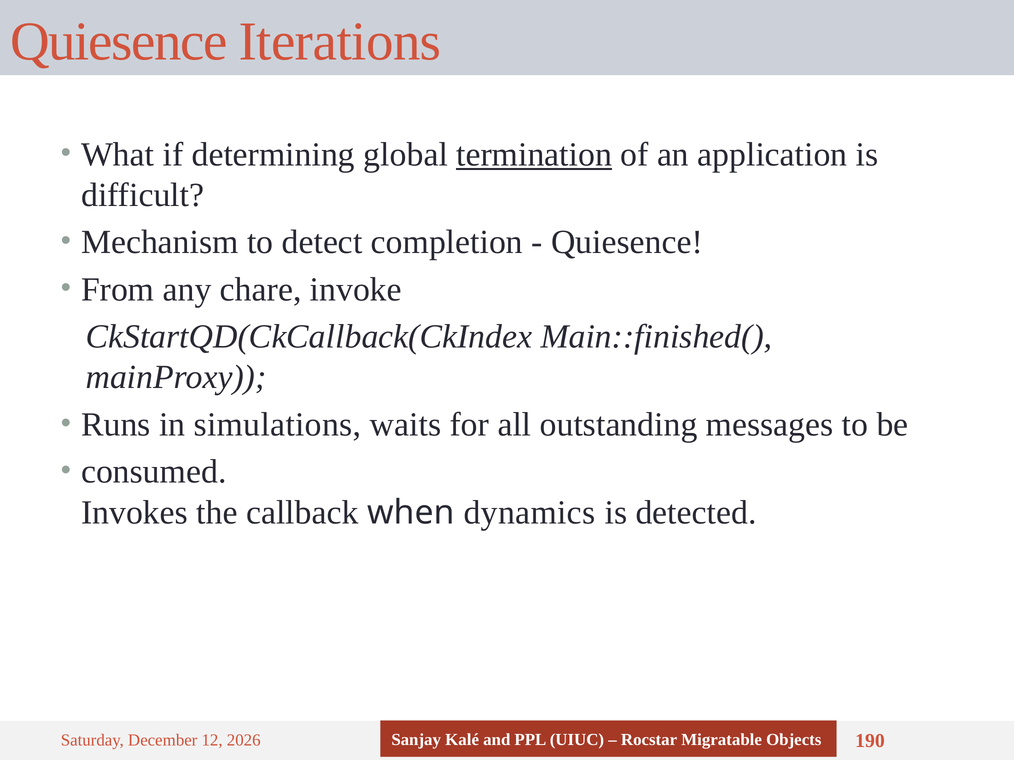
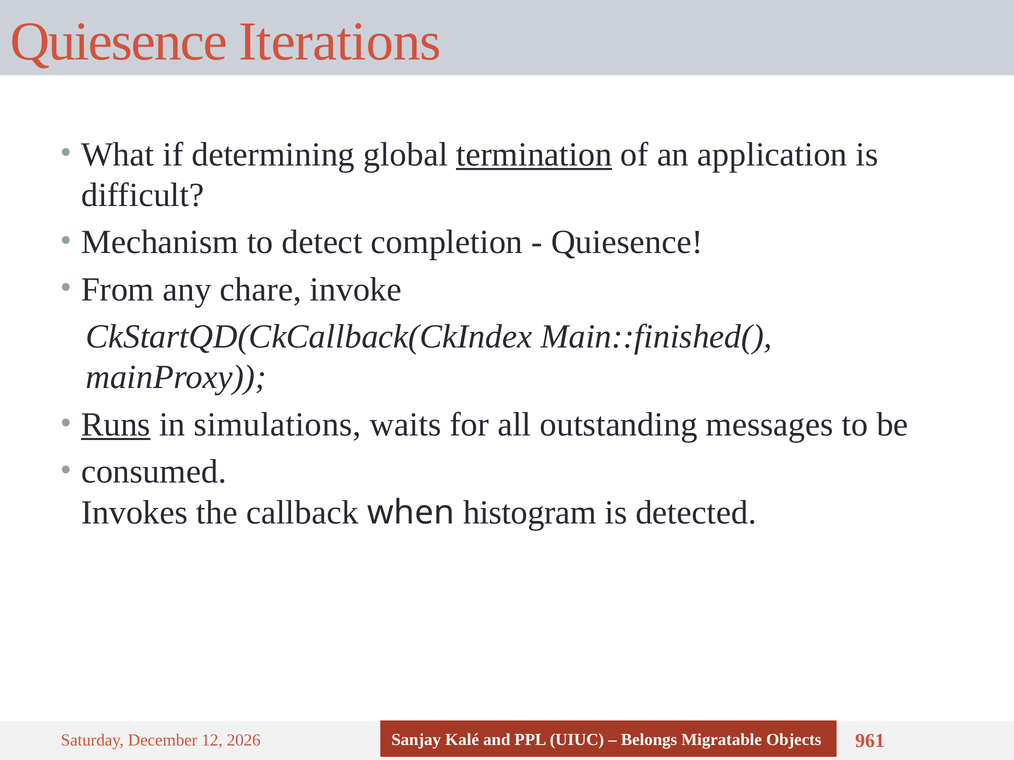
Runs underline: none -> present (116, 425)
dynamics: dynamics -> histogram (530, 513)
Rocstar: Rocstar -> Belongs (649, 740)
190: 190 -> 961 (870, 741)
